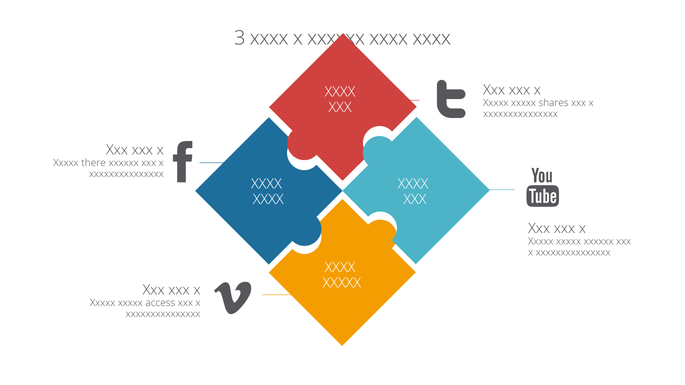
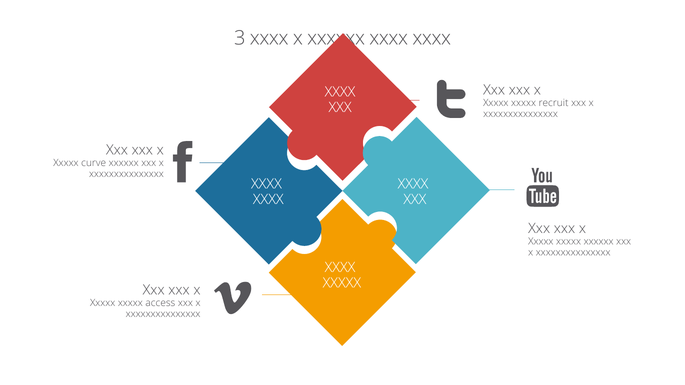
shares: shares -> recruit (554, 103)
there: there -> curve (94, 163)
